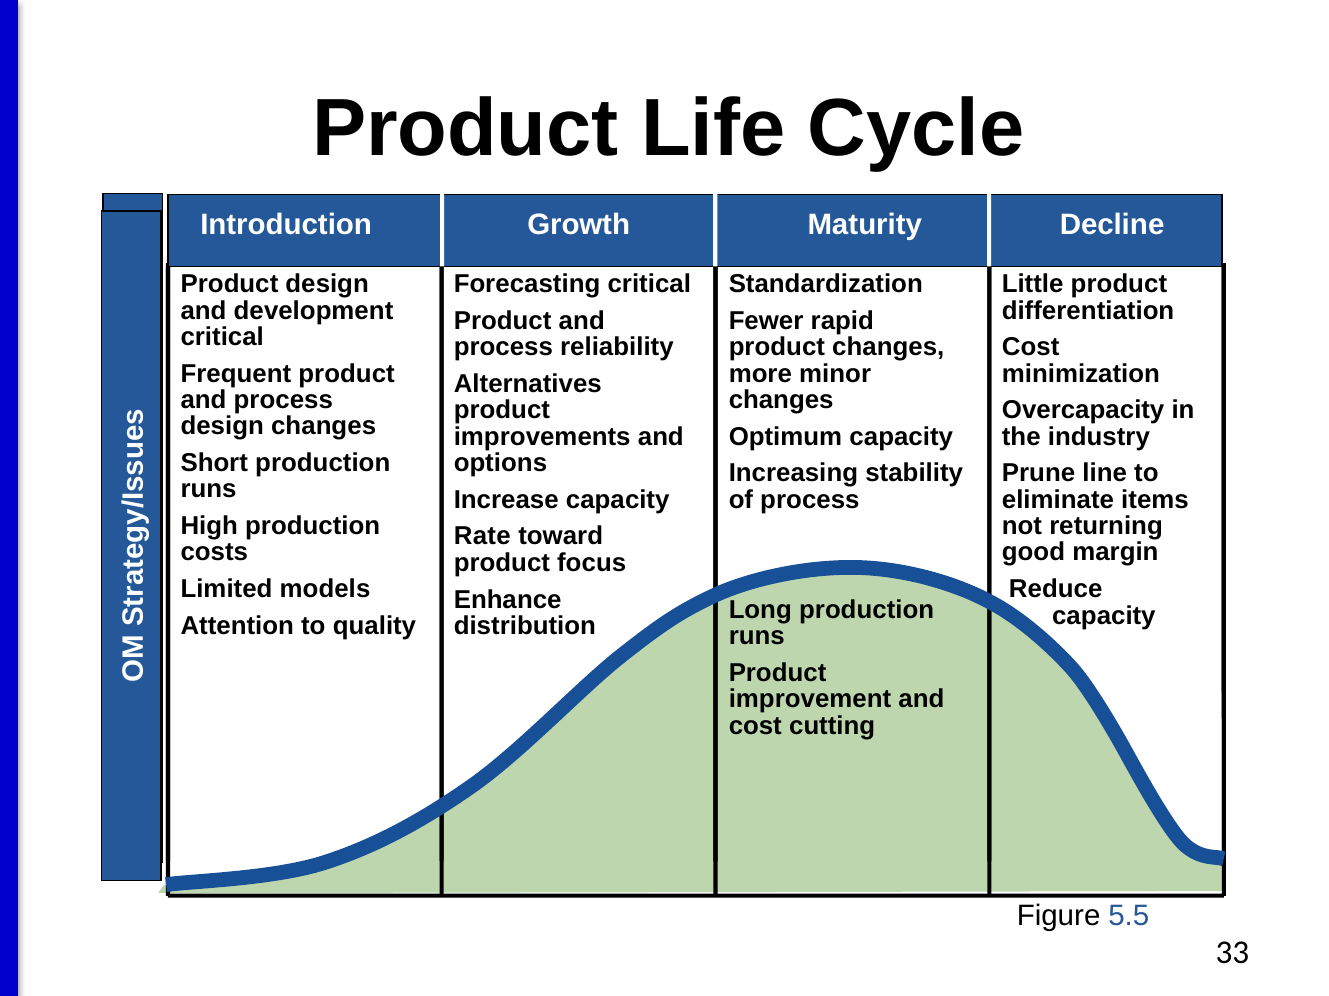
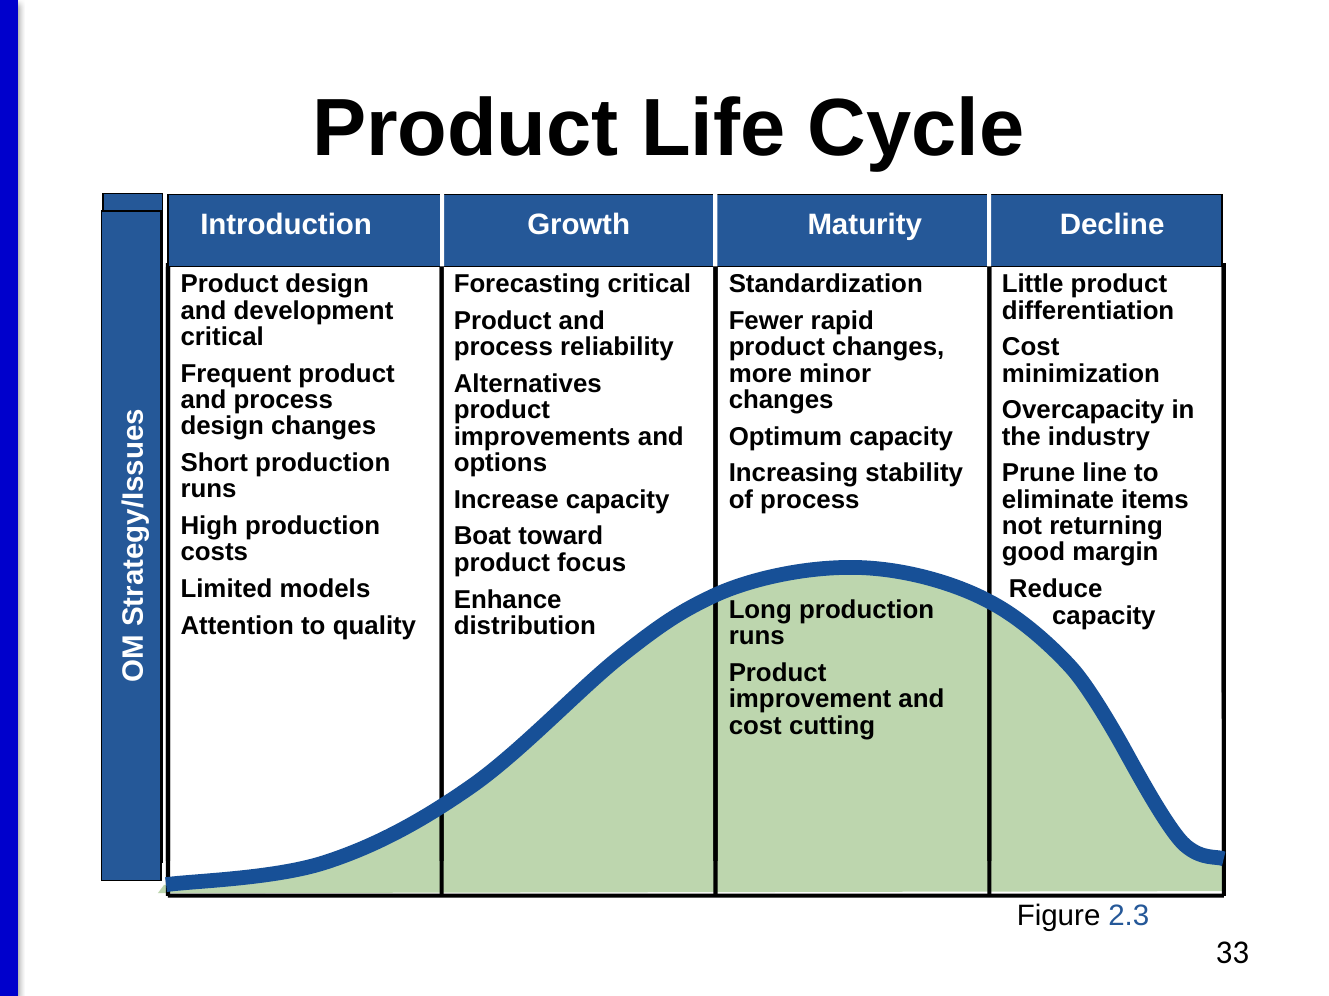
Rate: Rate -> Boat (482, 537)
5.5: 5.5 -> 2.3 (1129, 917)
